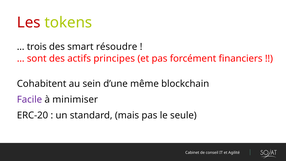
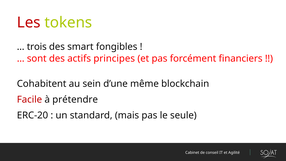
résoudre: résoudre -> fongibles (117, 47)
Facile colour: purple -> red (29, 99)
minimiser: minimiser -> prétendre (75, 99)
